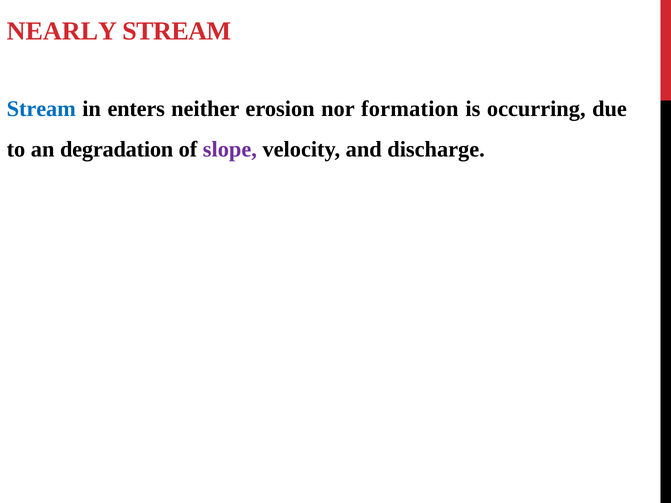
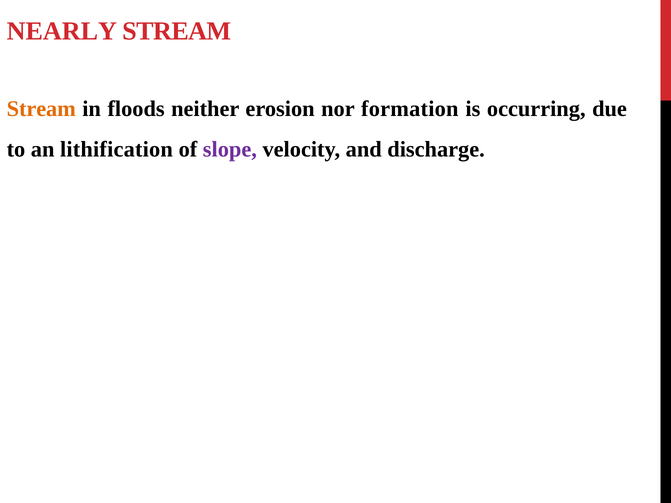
Stream colour: blue -> orange (41, 109)
enters: enters -> floods (136, 109)
degradation: degradation -> lithification (116, 149)
